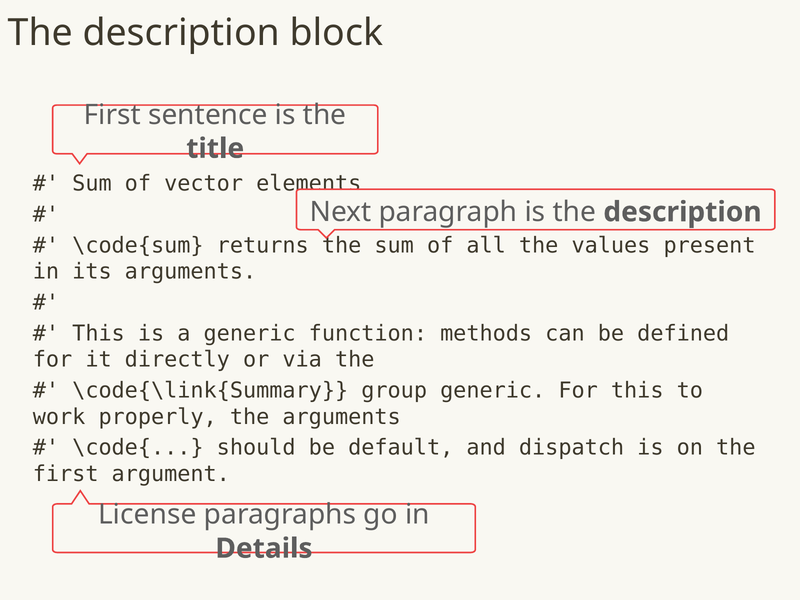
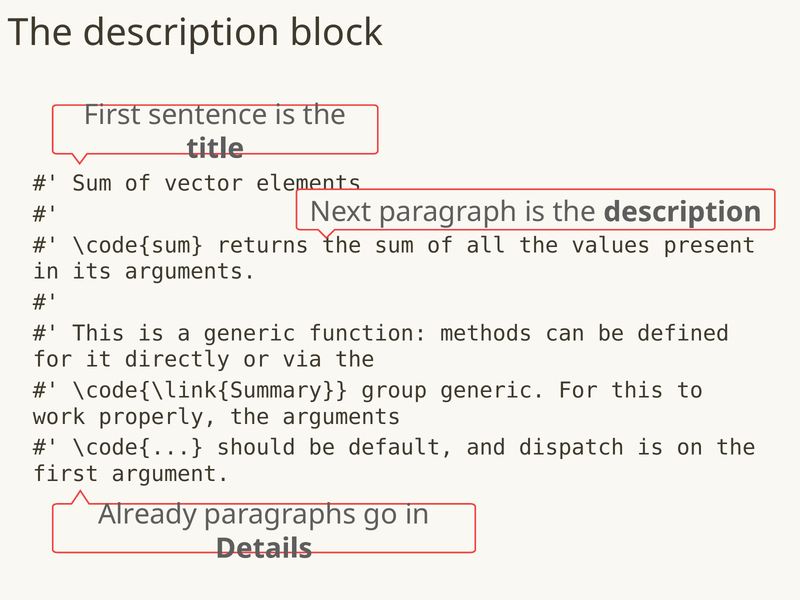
License: License -> Already (148, 515)
